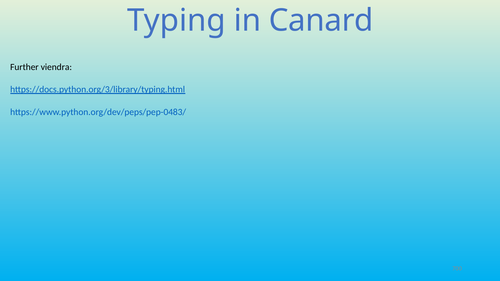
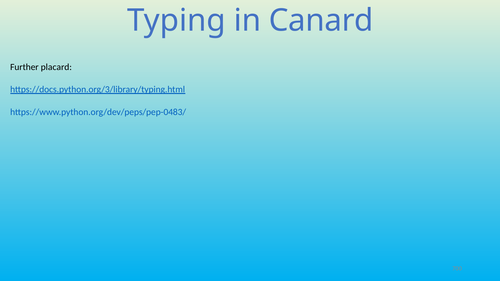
viendra: viendra -> placard (56, 67)
